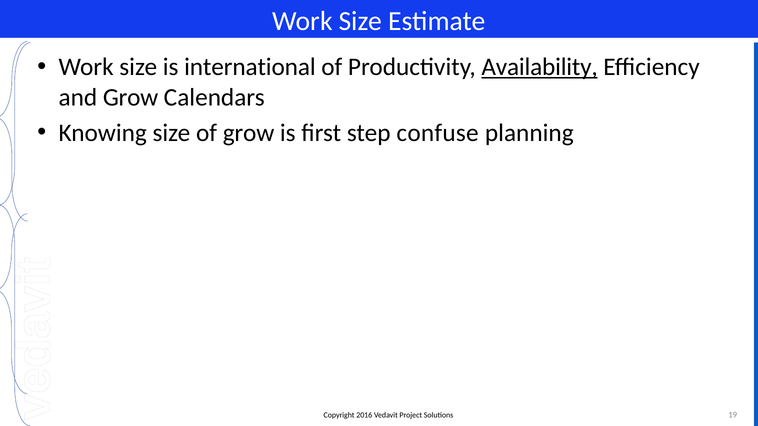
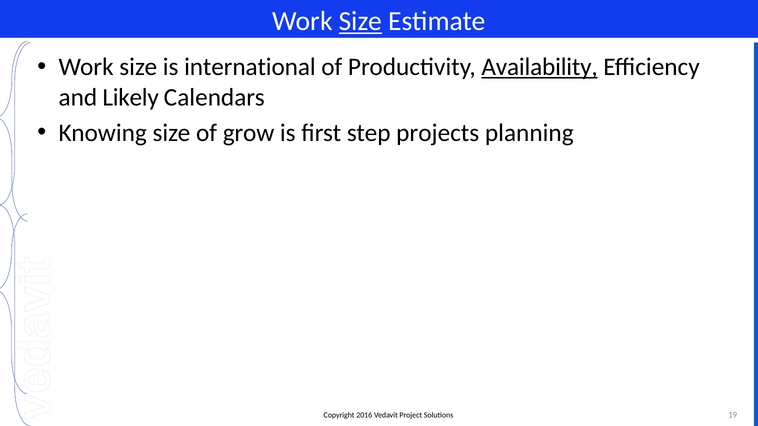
Size underline: none -> present (360, 21)
and Grow: Grow -> Likely (131, 97)
confuse: confuse -> projects (438, 133)
